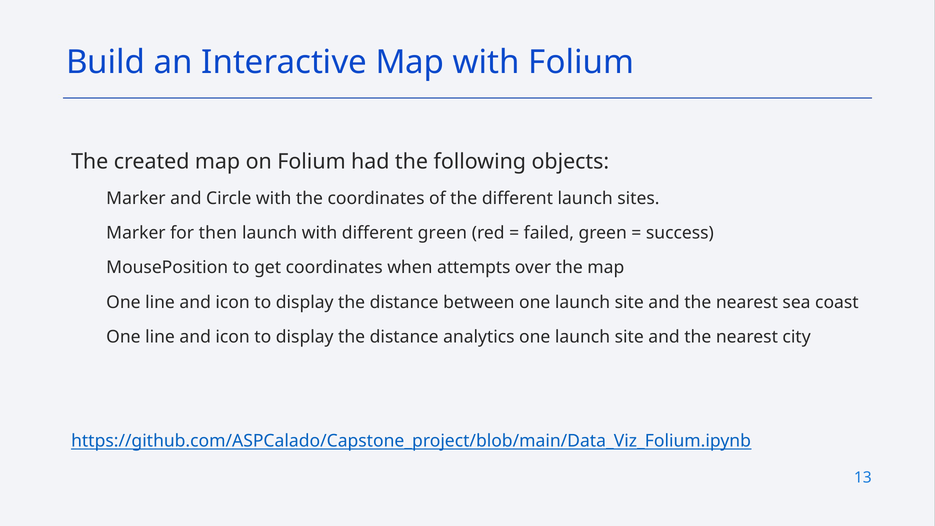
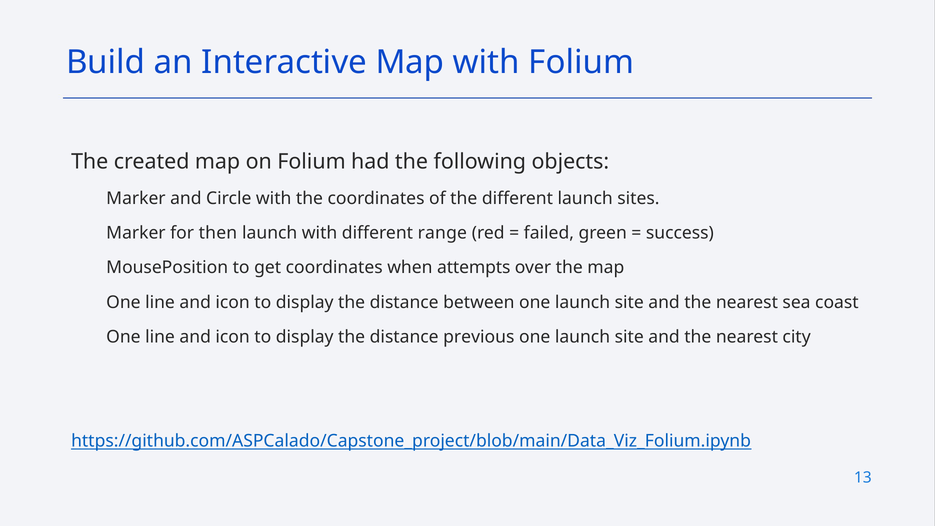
different green: green -> range (442, 233)
analytics: analytics -> previous (479, 337)
